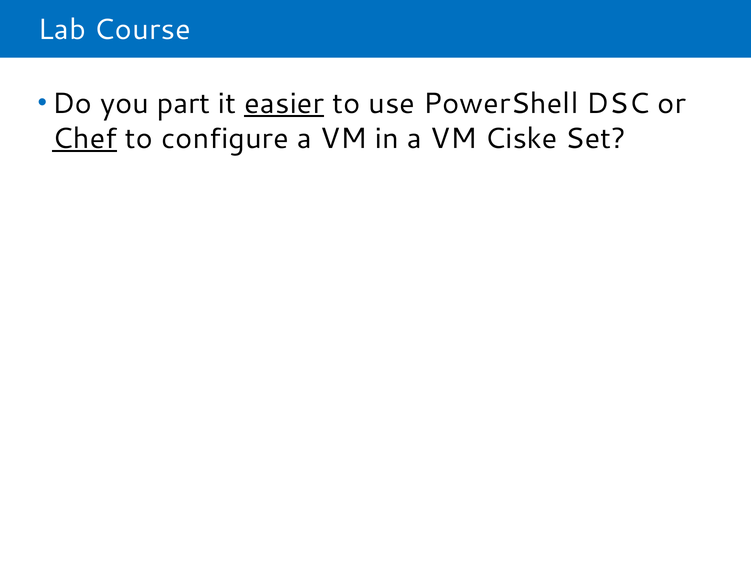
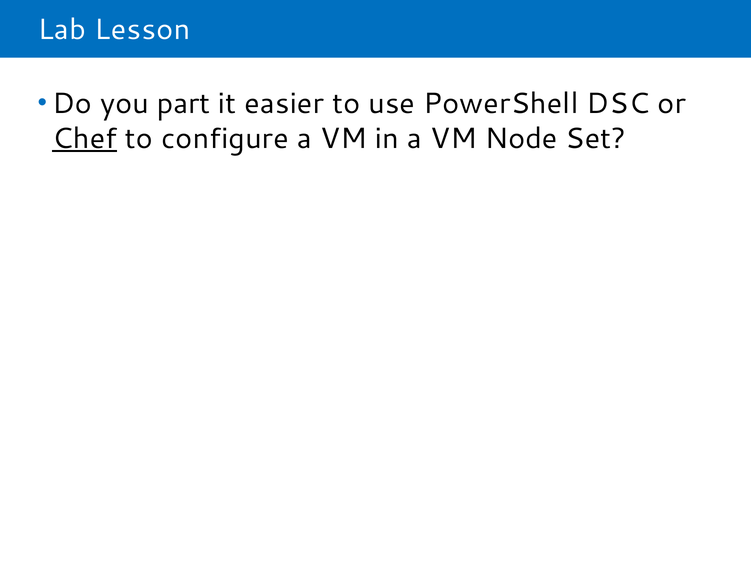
Course: Course -> Lesson (142, 30)
easier underline: present -> none (284, 103)
Ciske: Ciske -> Node (521, 139)
